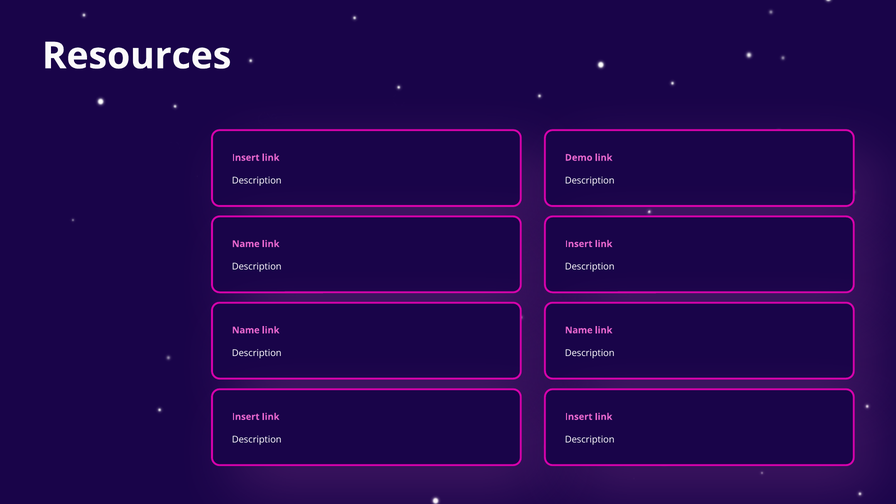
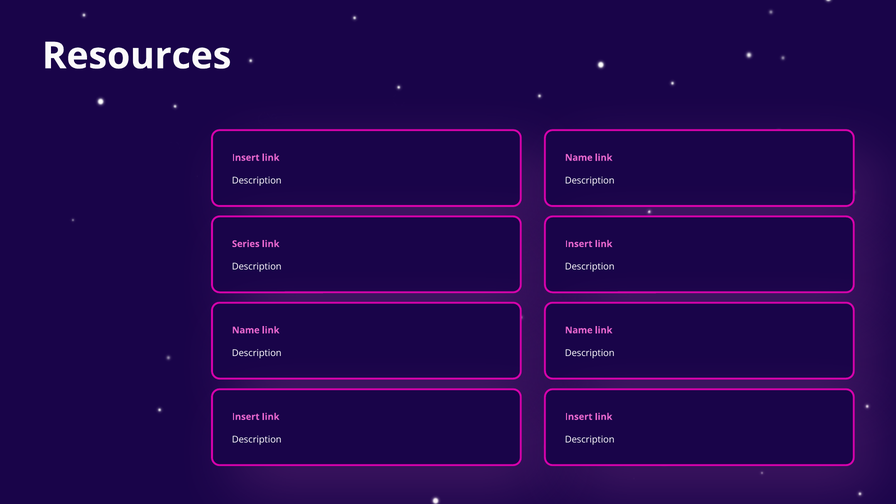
Demo: Demo -> Name (579, 158)
Name: Name -> Series (246, 244)
